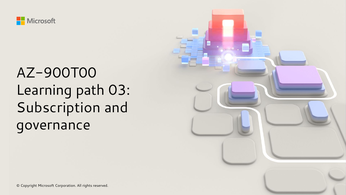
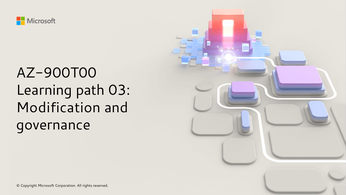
Subscription: Subscription -> Modification (58, 107)
